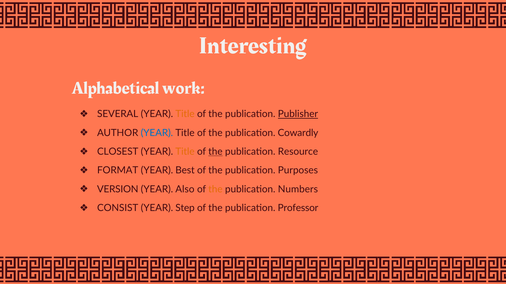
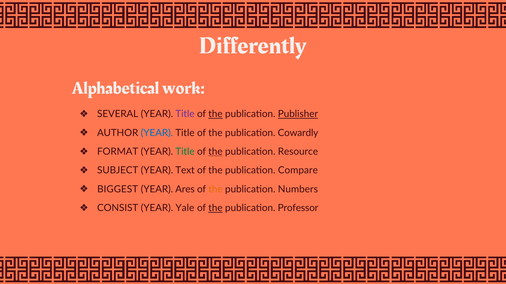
Interesting: Interesting -> Differently (253, 46)
Title colour: orange -> purple (185, 114)
the underline: none -> present (215, 114)
CLOSEST: CLOSEST -> FORMAT (118, 152)
Title colour: orange -> green (185, 152)
FORMAT: FORMAT -> SUBJECT (118, 171)
Best: Best -> Text (185, 171)
Purposes: Purposes -> Compare (298, 171)
VERSION: VERSION -> BIGGEST (118, 190)
Also: Also -> Ares (185, 190)
Step: Step -> Yale (185, 208)
the underline: none -> present (215, 208)
